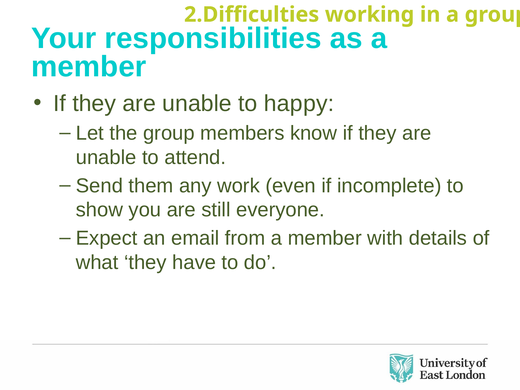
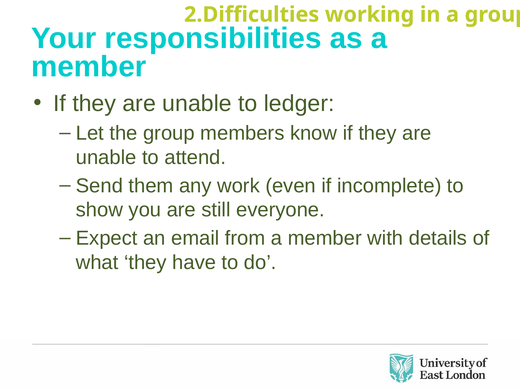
happy: happy -> ledger (299, 103)
